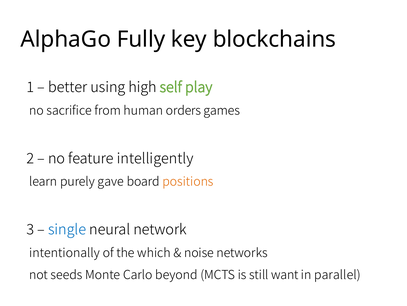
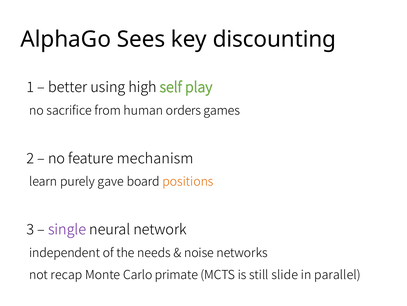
Fully: Fully -> Sees (141, 39)
blockchains: blockchains -> discounting (274, 39)
intelligently: intelligently -> mechanism (155, 158)
single colour: blue -> purple (67, 229)
intentionally: intentionally -> independent (65, 252)
which: which -> needs (154, 252)
seeds: seeds -> recap (67, 274)
beyond: beyond -> primate (177, 274)
want: want -> slide (285, 274)
